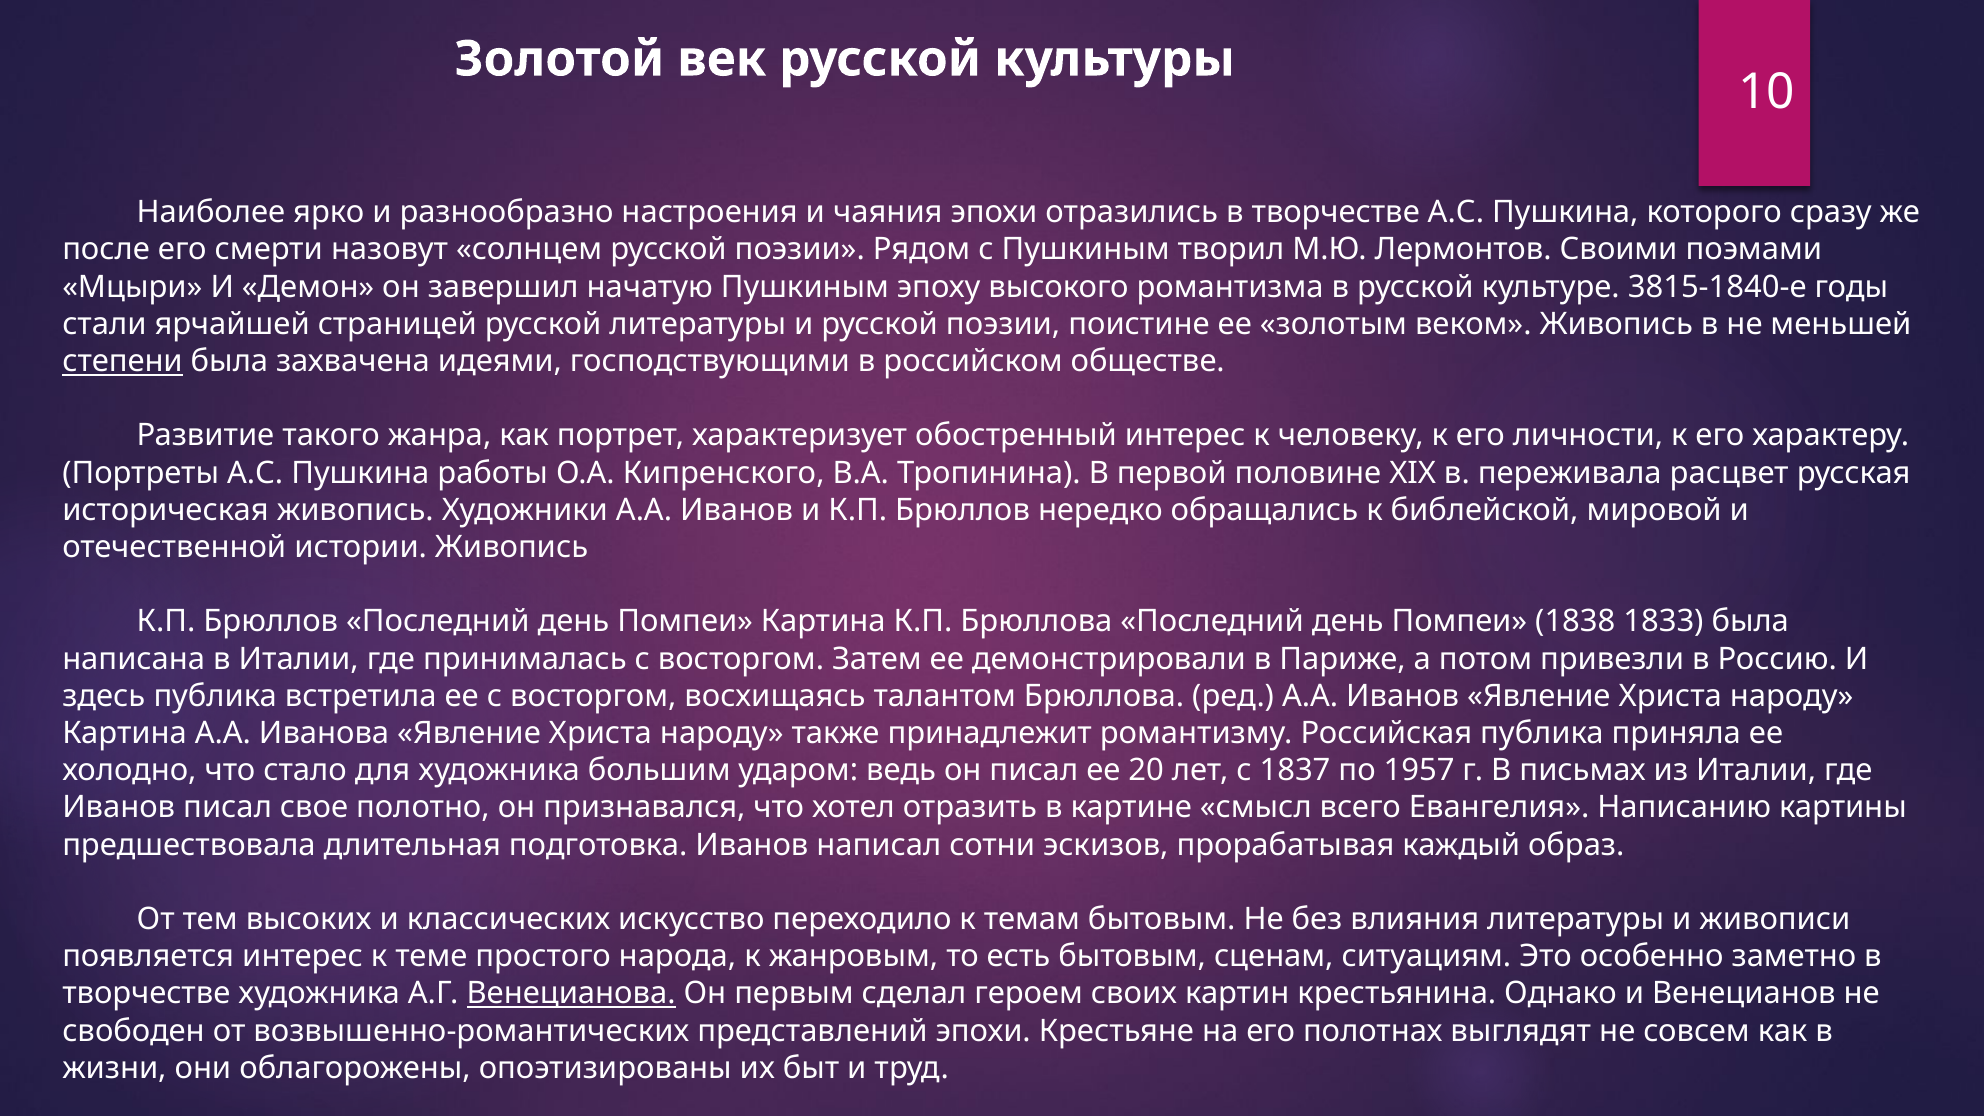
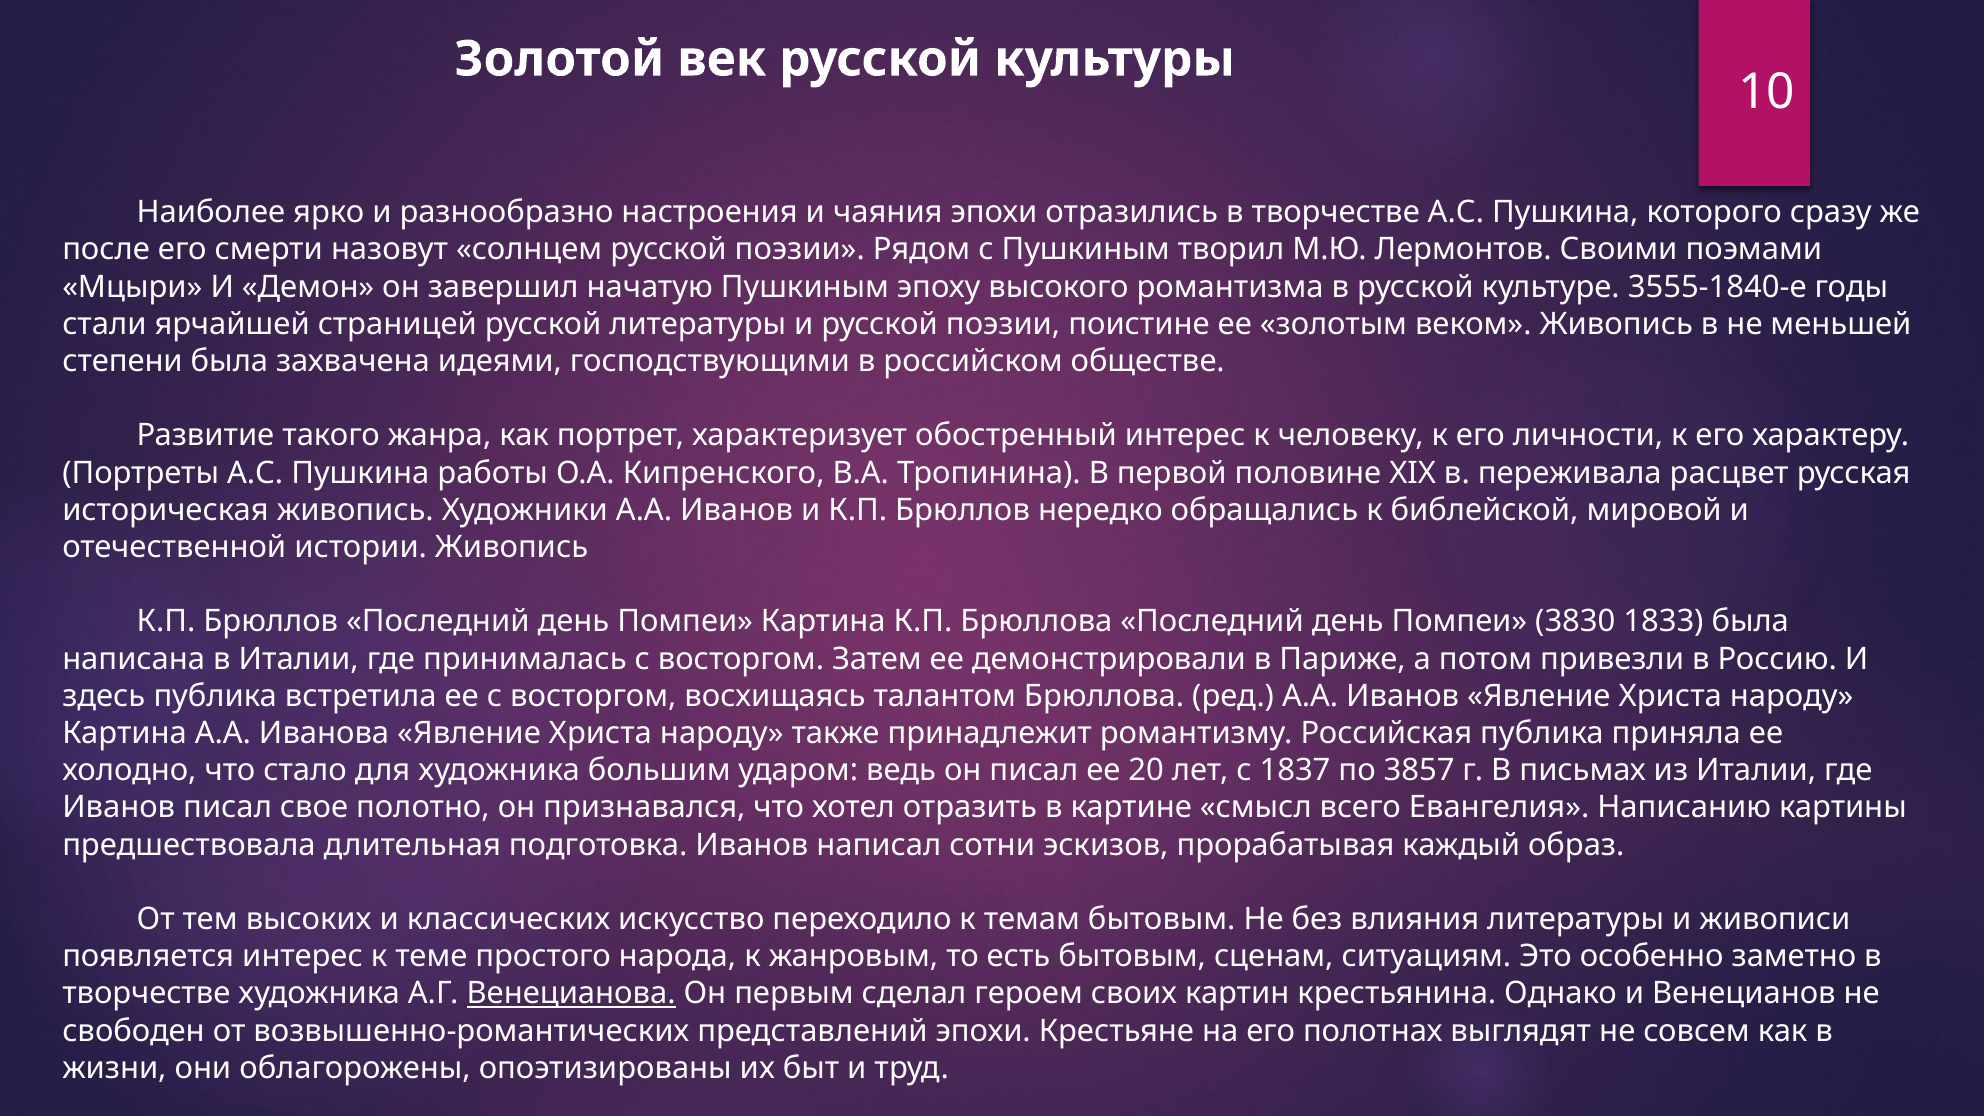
3815-1840-е: 3815-1840-е -> 3555-1840-е (1717, 287)
степени underline: present -> none (123, 361)
1838: 1838 -> 3830 (1575, 622)
1957: 1957 -> 3857 (1419, 770)
